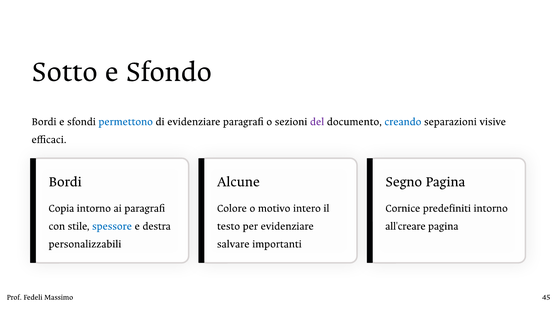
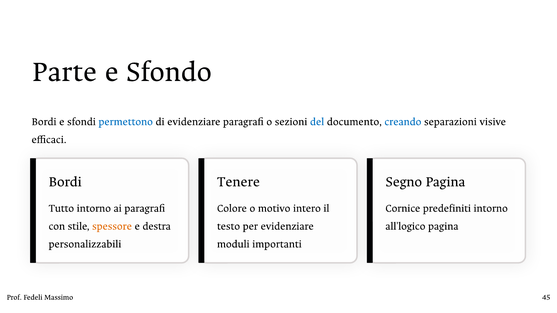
Sotto: Sotto -> Parte (64, 71)
del colour: purple -> blue (317, 122)
Alcune: Alcune -> Tenere (238, 182)
Copia: Copia -> Tutto (61, 208)
spessore colour: blue -> orange (112, 226)
all'creare: all'creare -> all'logico (405, 226)
salvare: salvare -> moduli (233, 244)
